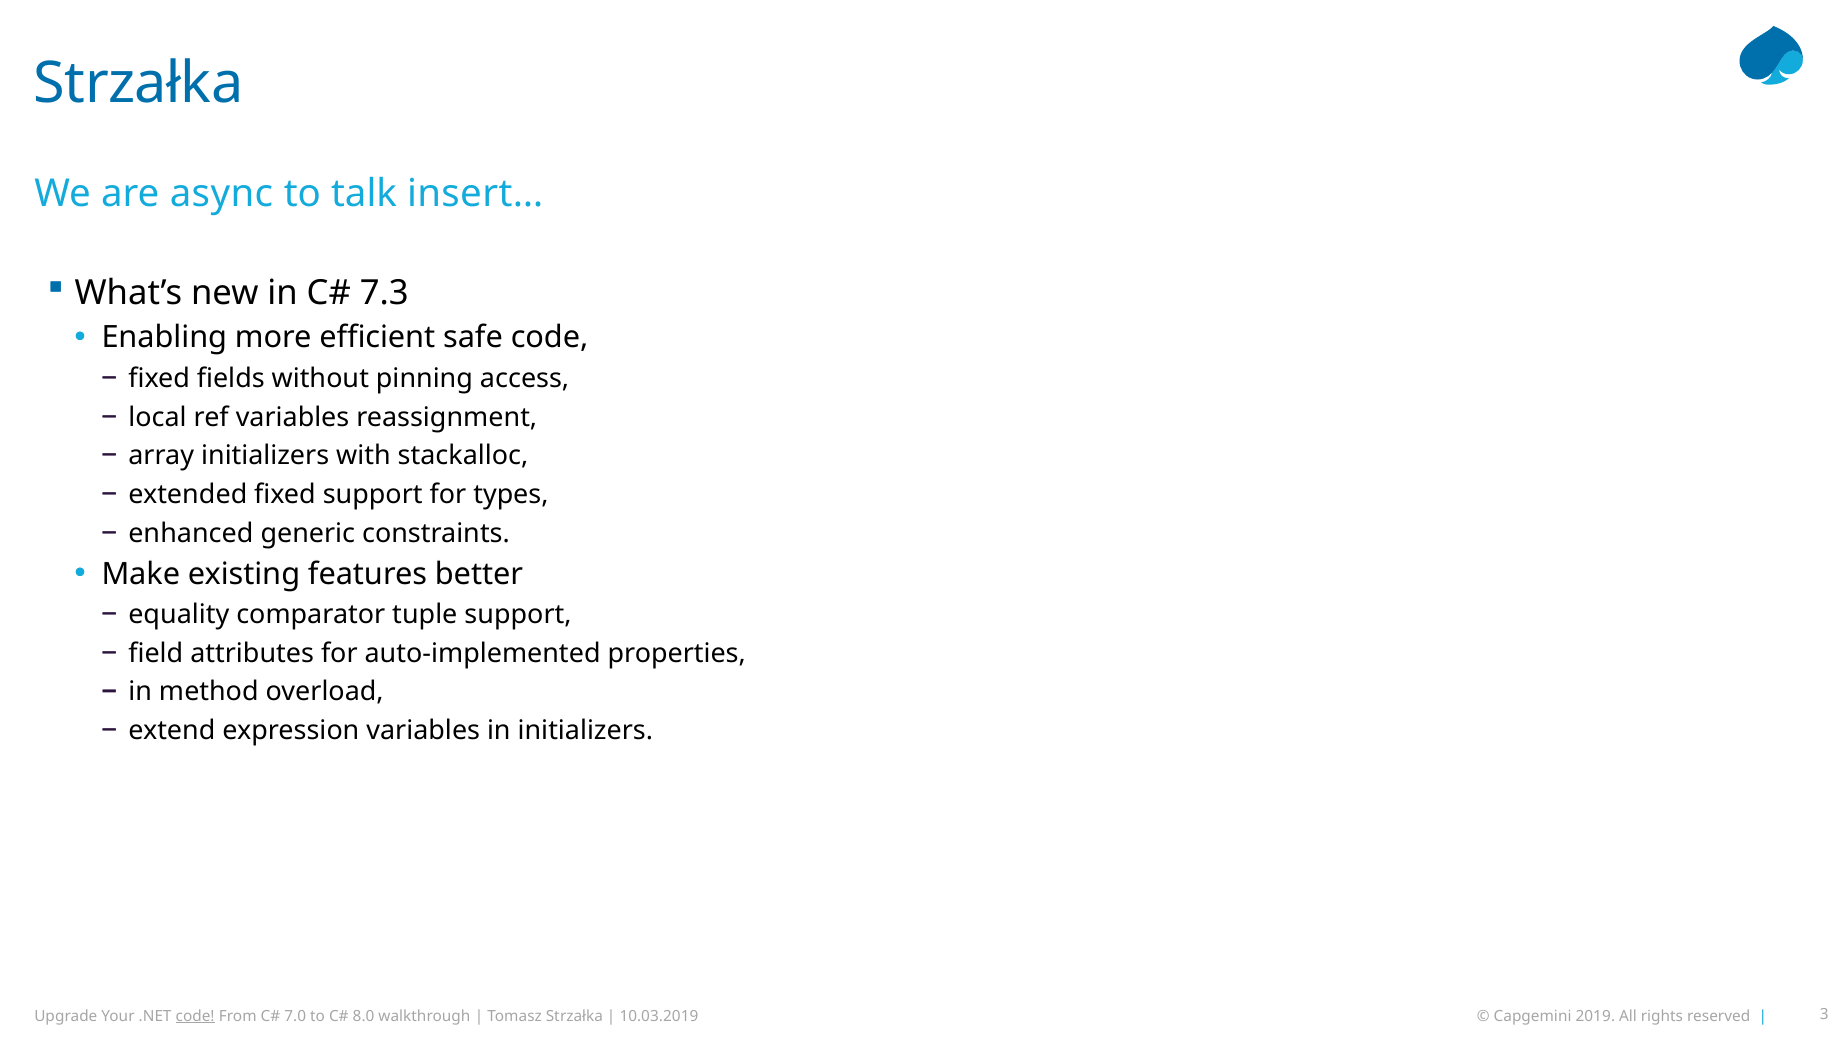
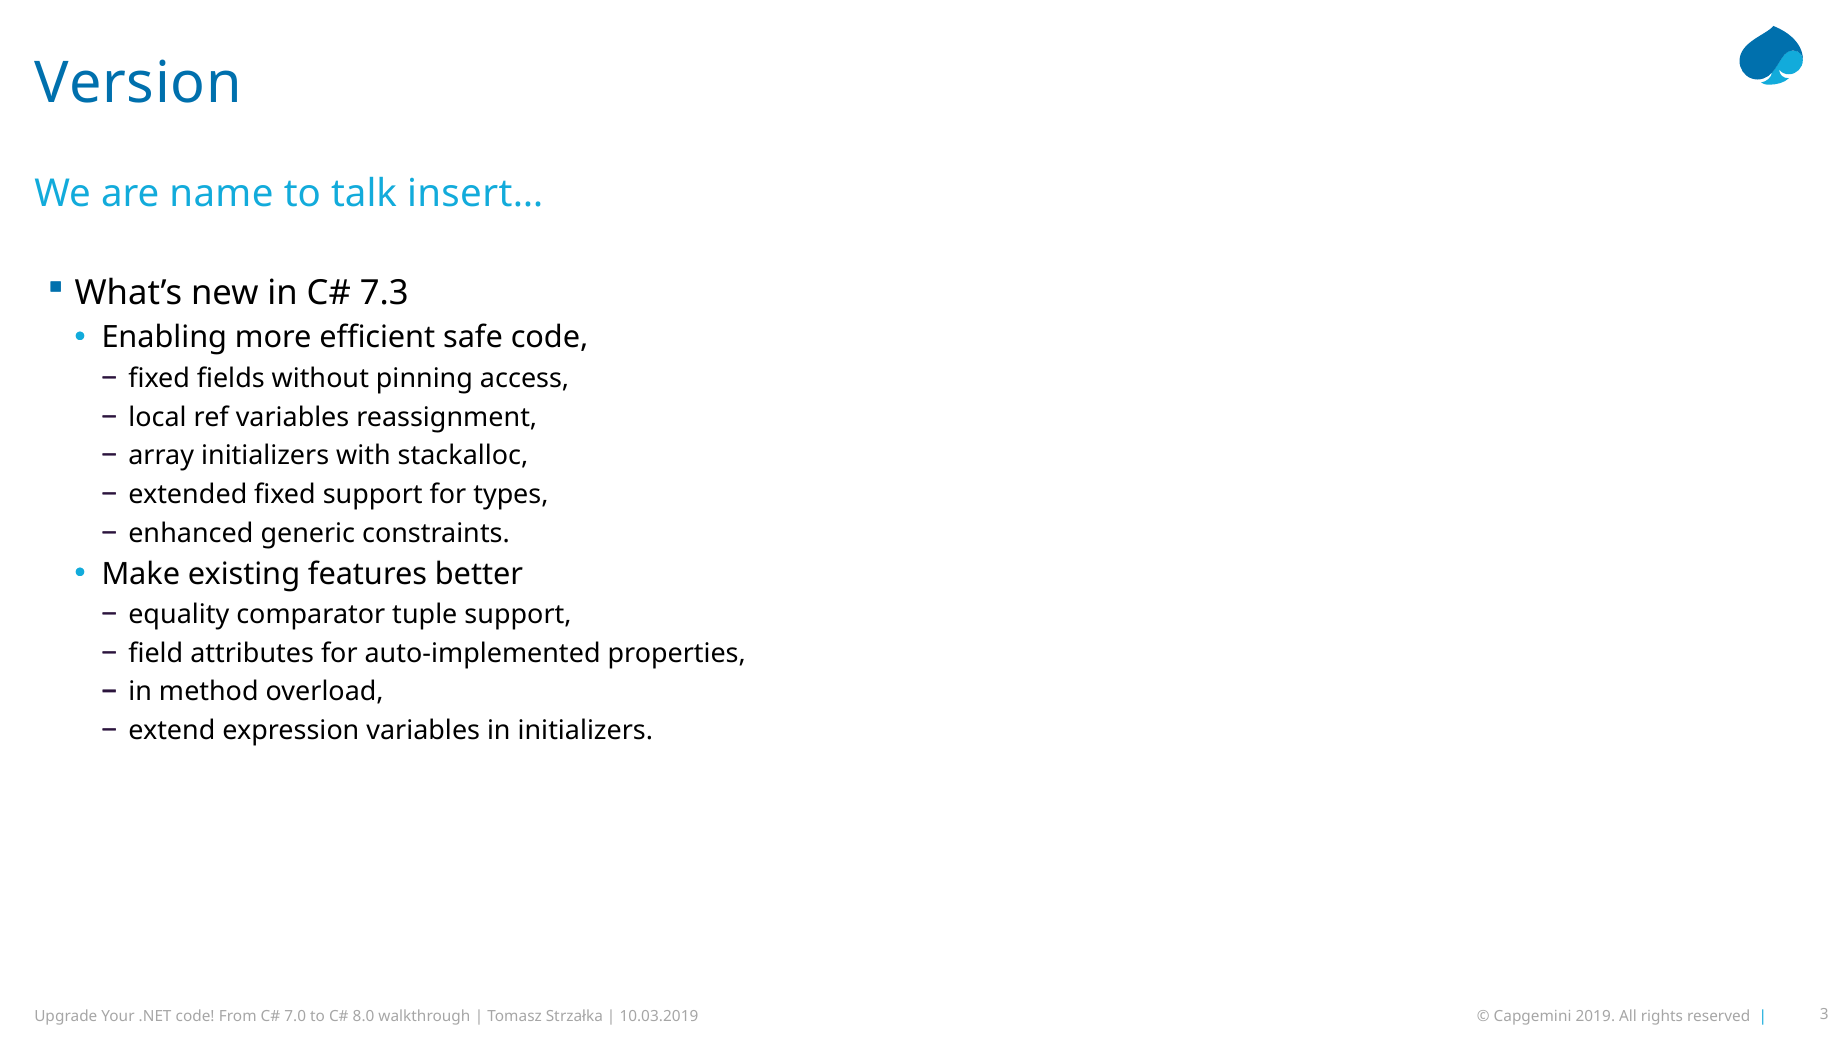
Strzałka: Strzałka -> Version (138, 83)
async: async -> name (221, 194)
code underline: present -> none (195, 1016)
